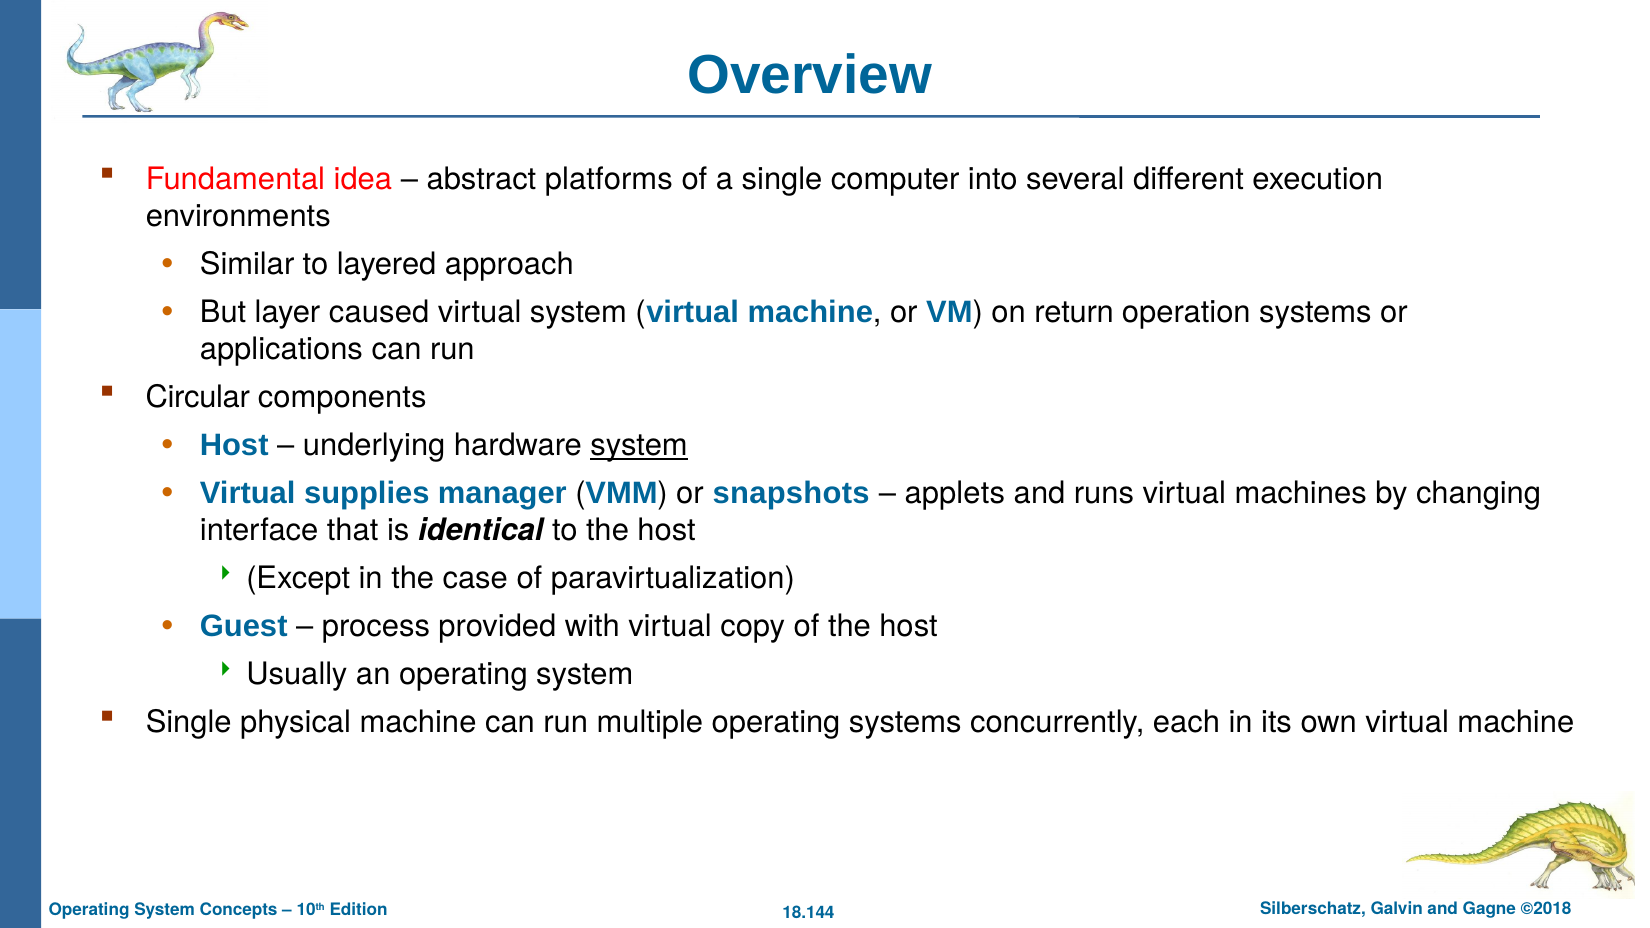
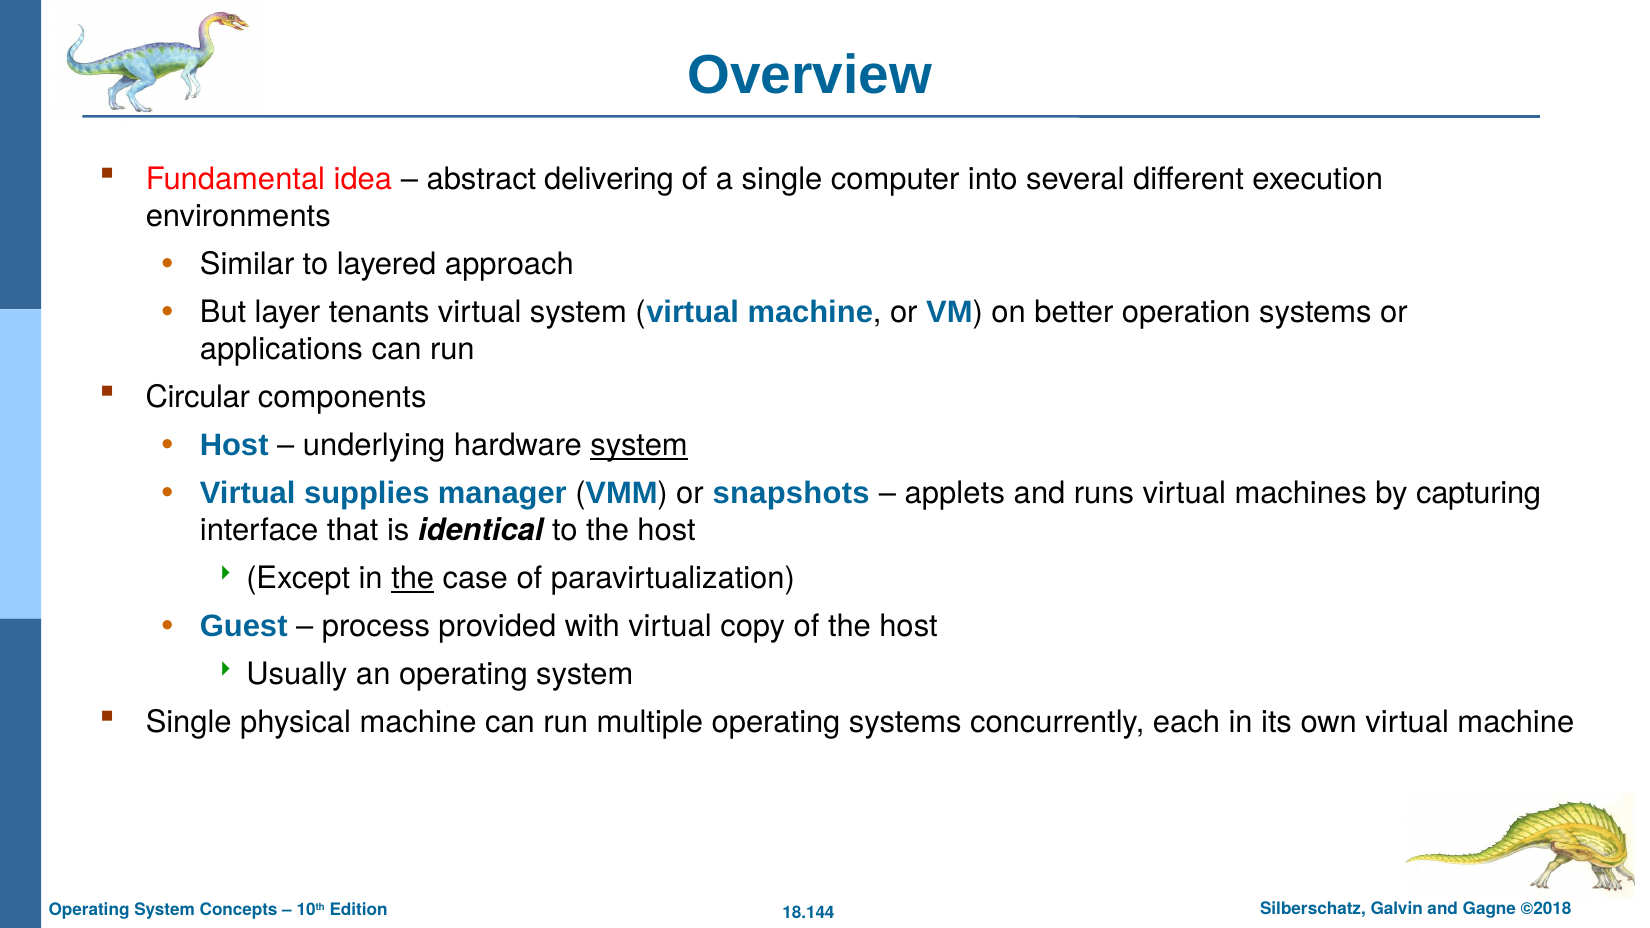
platforms: platforms -> delivering (609, 180)
caused: caused -> tenants (379, 313)
return: return -> better (1074, 313)
changing: changing -> capturing (1479, 494)
the underline: none -> present (413, 579)
